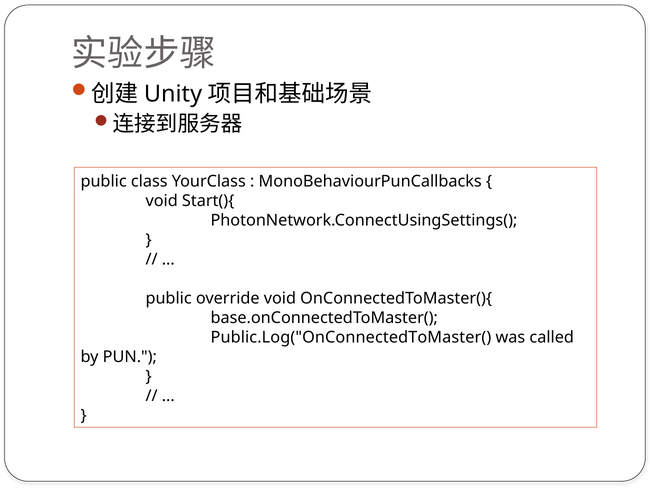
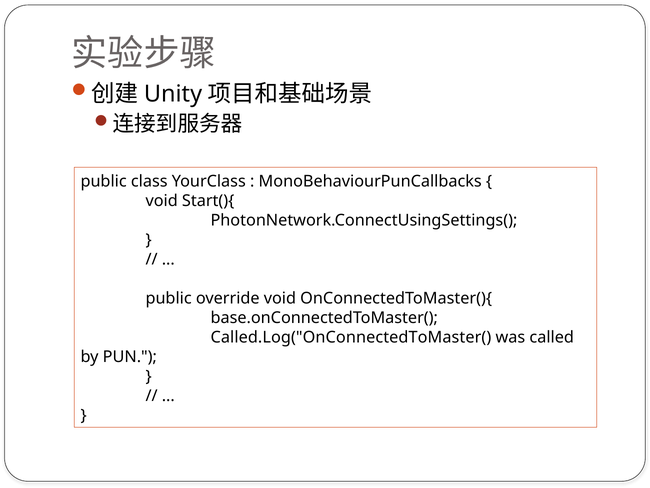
Public.Log("OnConnectedToMaster(: Public.Log("OnConnectedToMaster( -> Called.Log("OnConnectedToMaster( (351, 337)
